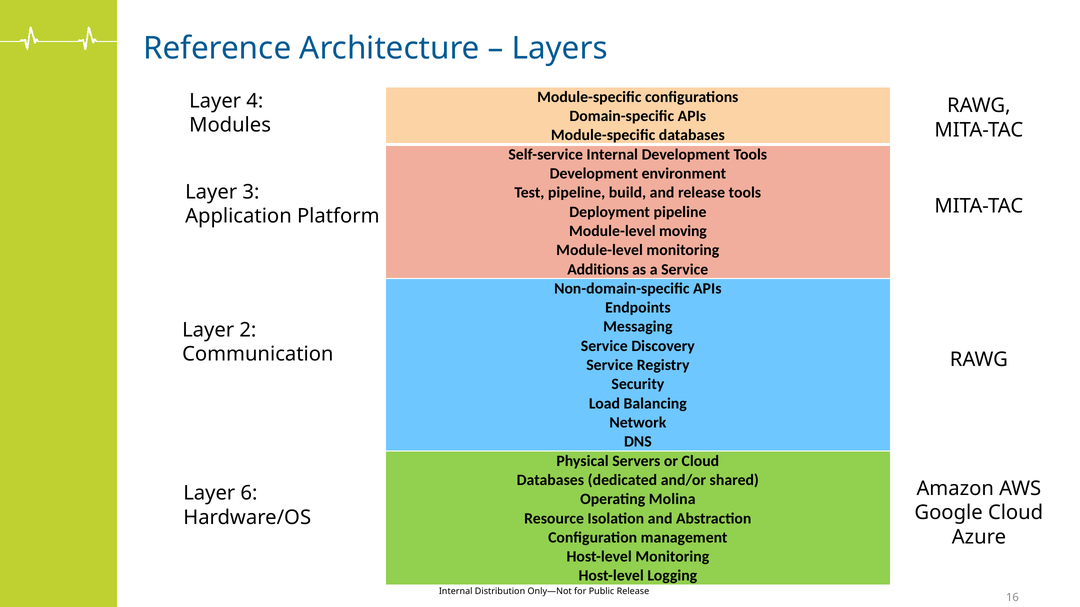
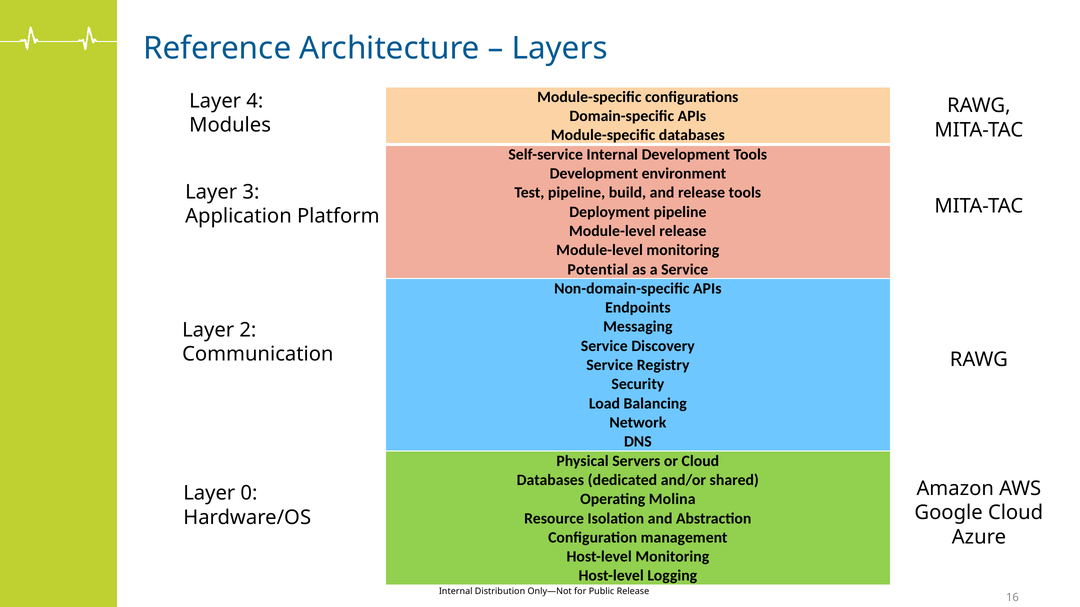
Module-level moving: moving -> release (683, 231)
Additions: Additions -> Potential (598, 270)
6: 6 -> 0 (249, 494)
